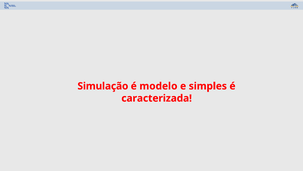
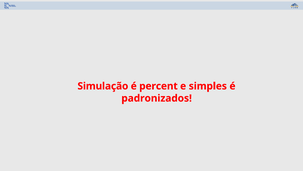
modelo: modelo -> percent (158, 86)
caracterizada: caracterizada -> padronizados (157, 98)
